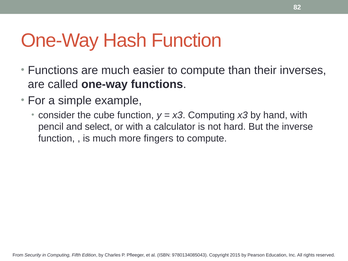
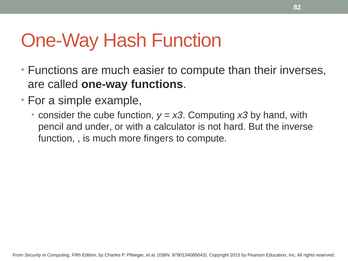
select: select -> under (99, 127)
